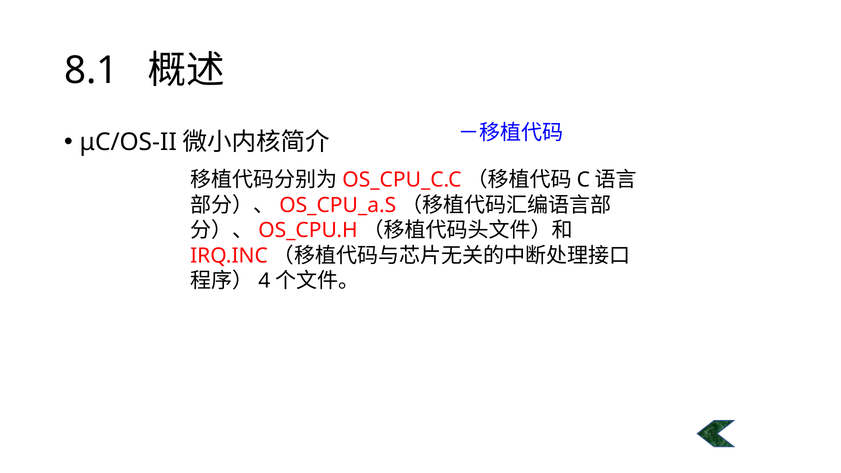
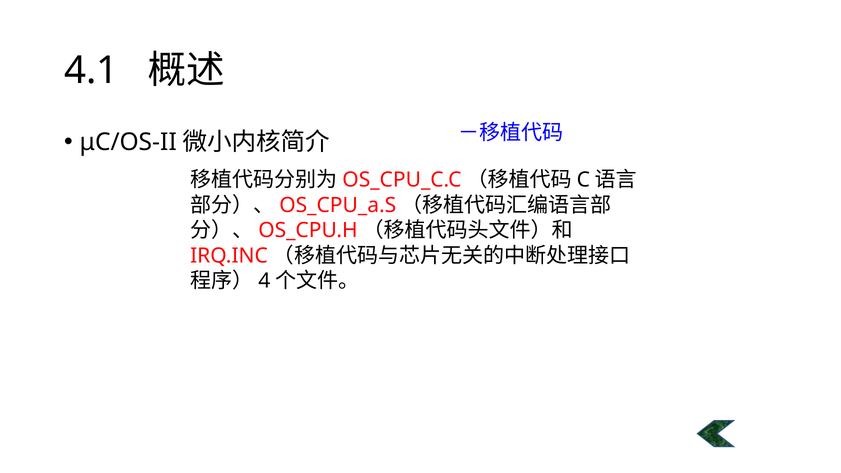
8.1: 8.1 -> 4.1 (91, 71)
